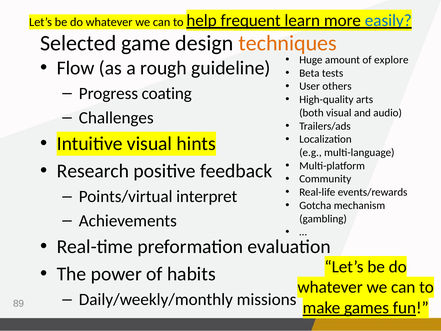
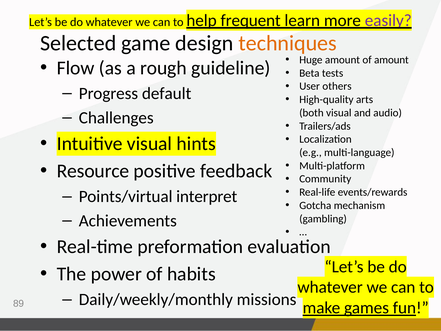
easily colour: blue -> purple (388, 20)
of explore: explore -> amount (391, 60)
coating: coating -> default (167, 94)
Research: Research -> Resource (93, 171)
